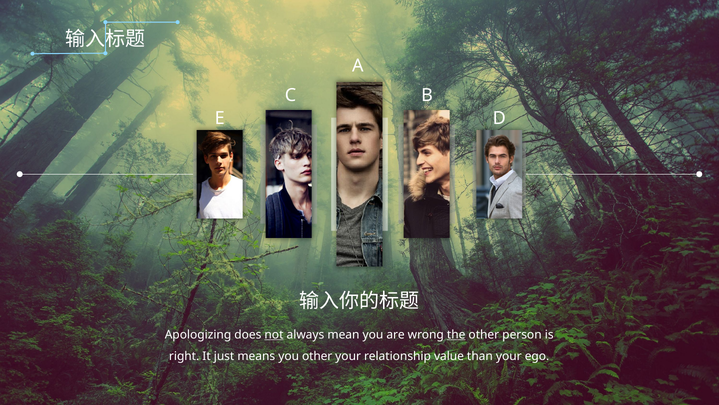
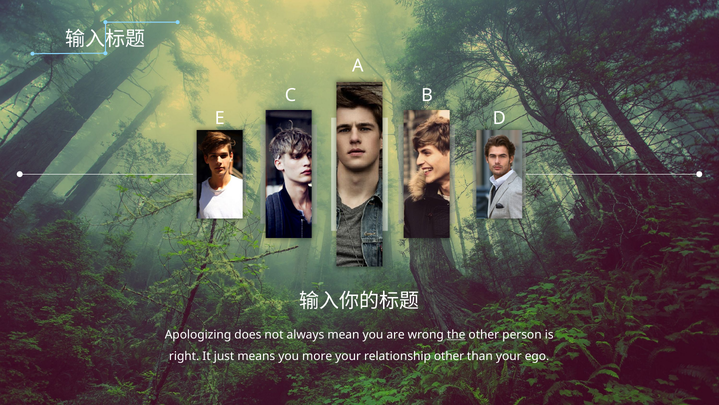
not underline: present -> none (274, 334)
you other: other -> more (317, 356)
relationship value: value -> other (449, 356)
